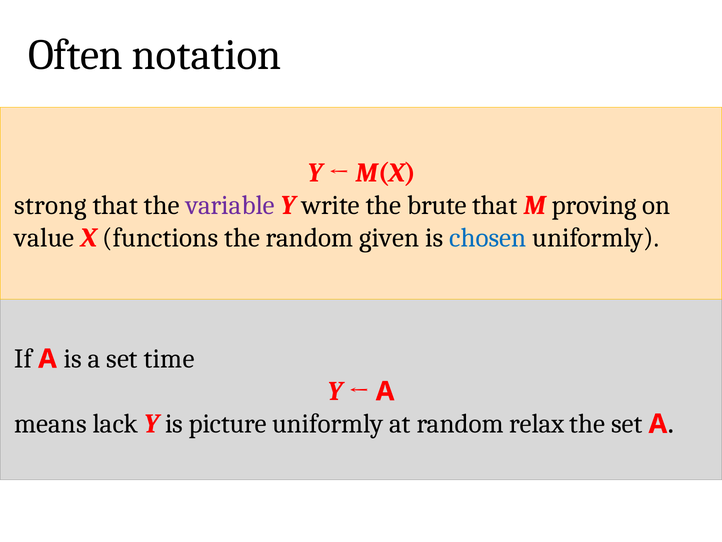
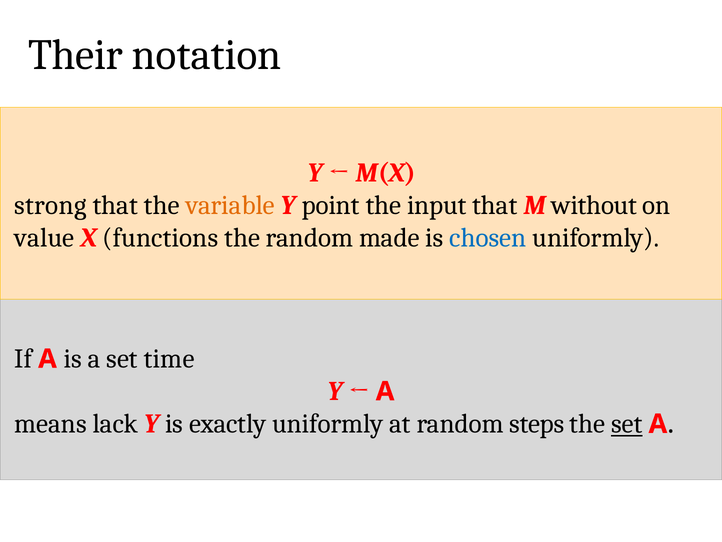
Often: Often -> Their (75, 55)
variable colour: purple -> orange (230, 205)
write: write -> point (331, 205)
brute: brute -> input (437, 205)
proving: proving -> without (594, 205)
given: given -> made (389, 237)
picture: picture -> exactly (228, 424)
relax: relax -> steps (537, 424)
set underline: none -> present (627, 424)
